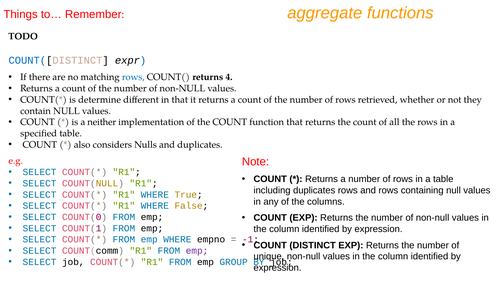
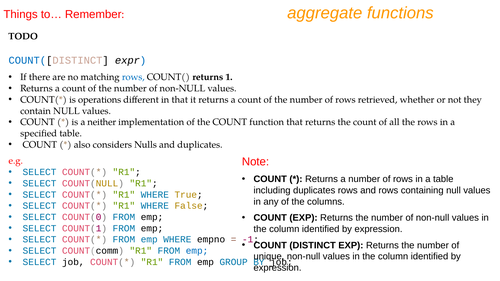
4: 4 -> 1 (229, 77)
determine: determine -> operations (100, 100)
emp colour: purple -> blue (197, 251)
